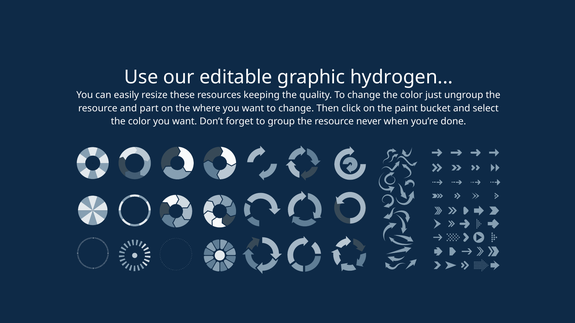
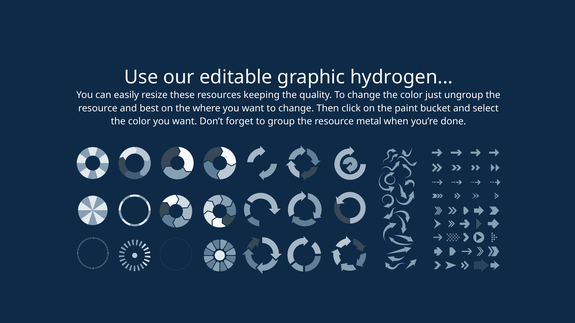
part: part -> best (149, 108)
never: never -> metal (369, 122)
